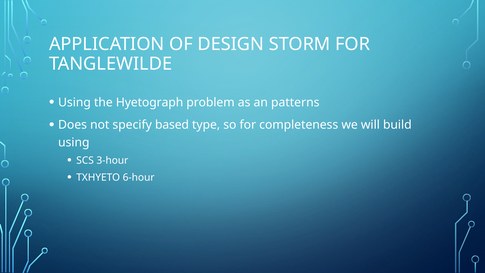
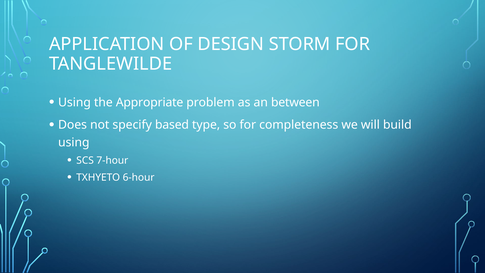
Hyetograph: Hyetograph -> Appropriate (150, 102)
patterns: patterns -> between (295, 102)
3-hour: 3-hour -> 7-hour (112, 160)
